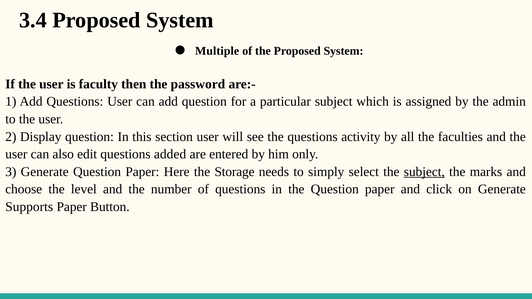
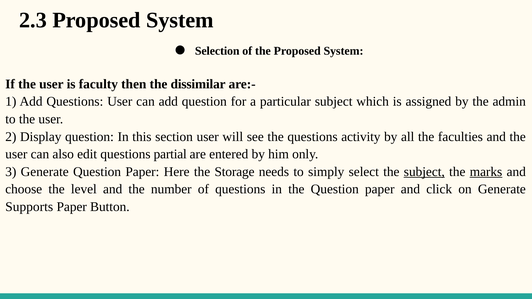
3.4: 3.4 -> 2.3 (33, 20)
Multiple: Multiple -> Selection (217, 51)
password: password -> dissimilar (198, 84)
added: added -> partial (170, 154)
marks underline: none -> present (486, 172)
